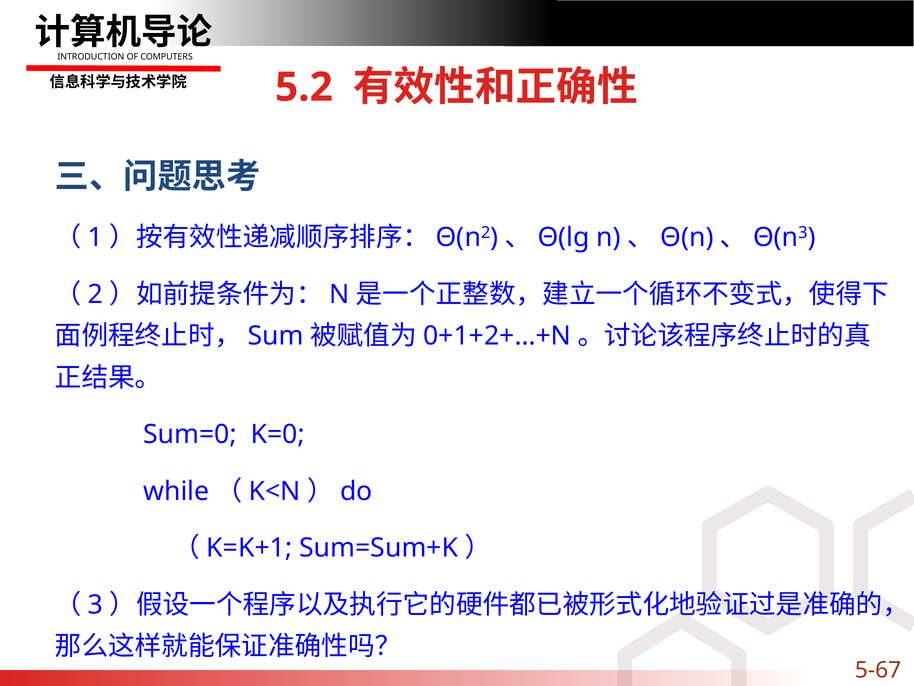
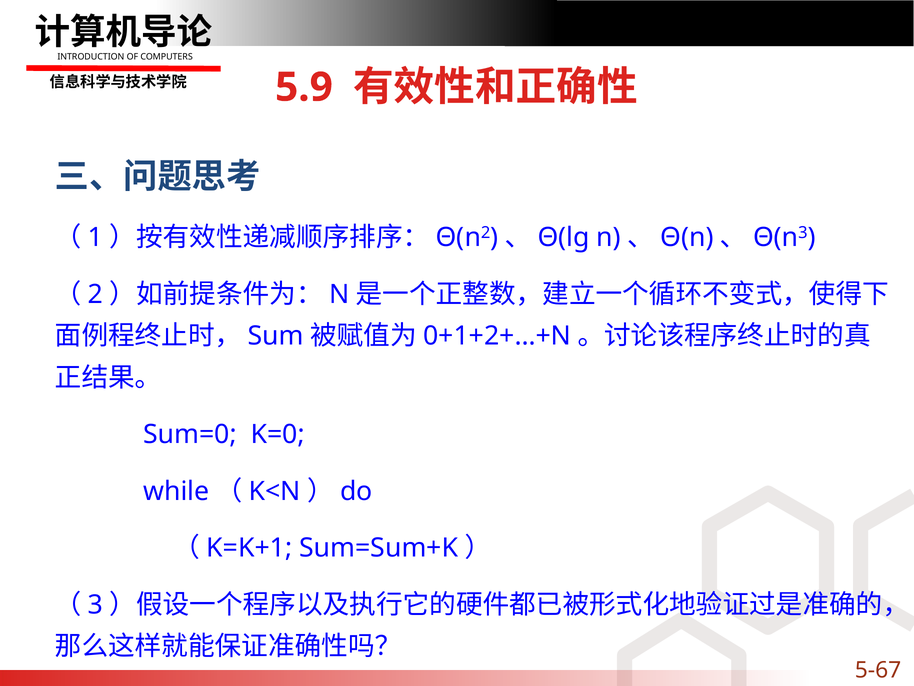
5.2: 5.2 -> 5.9 (304, 87)
